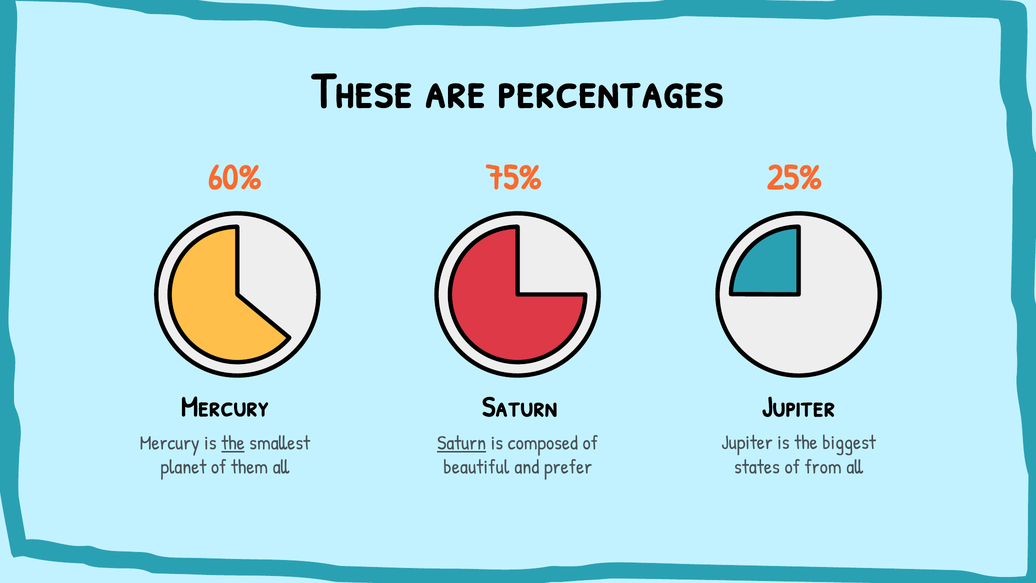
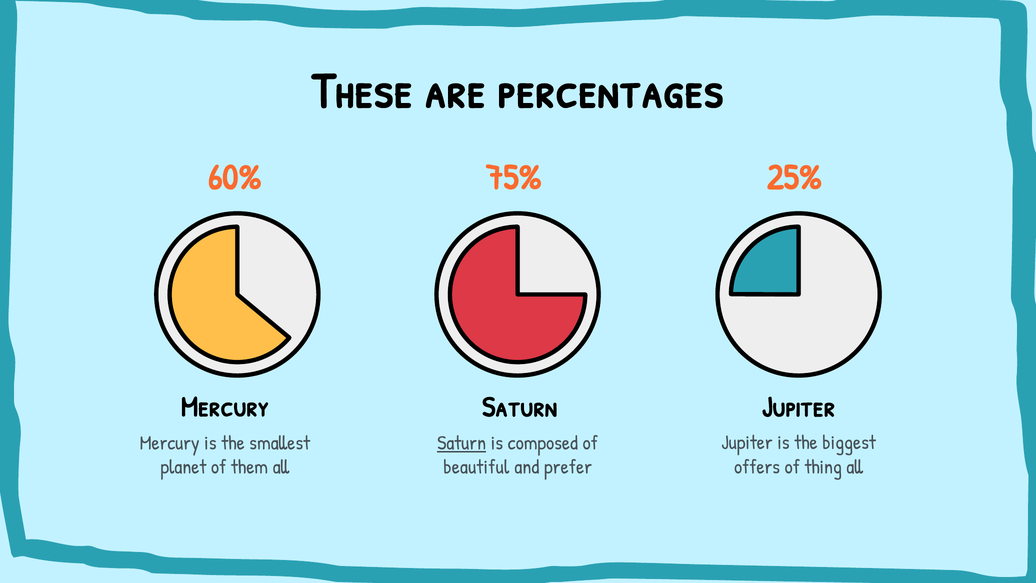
the underline: present -> none (233, 443)
states: states -> offers (757, 467)
from: from -> thing (823, 467)
